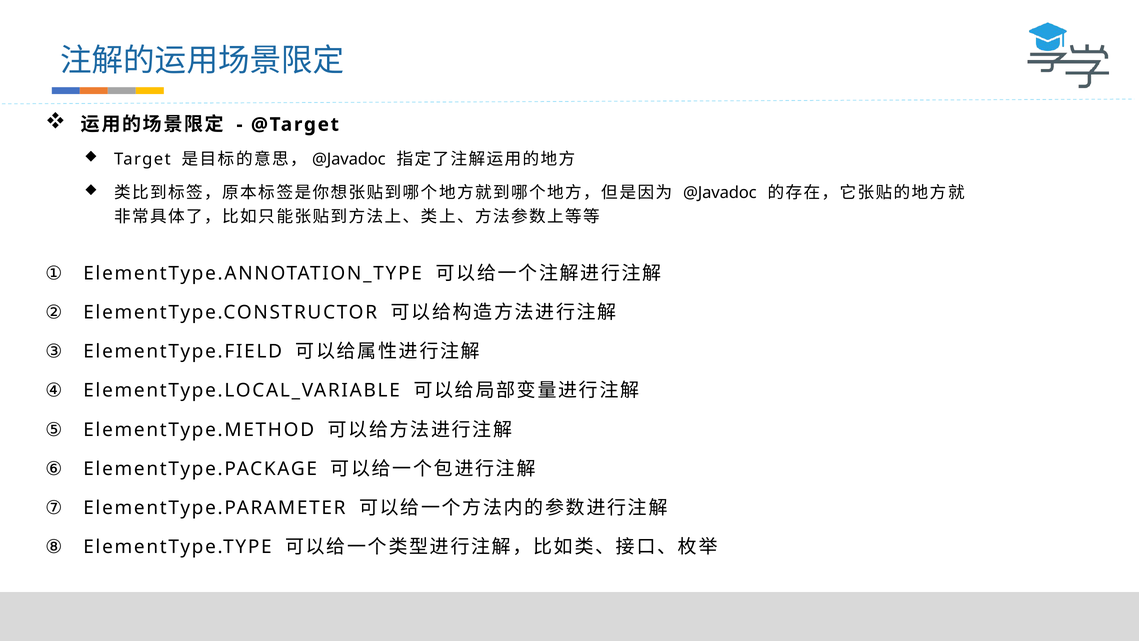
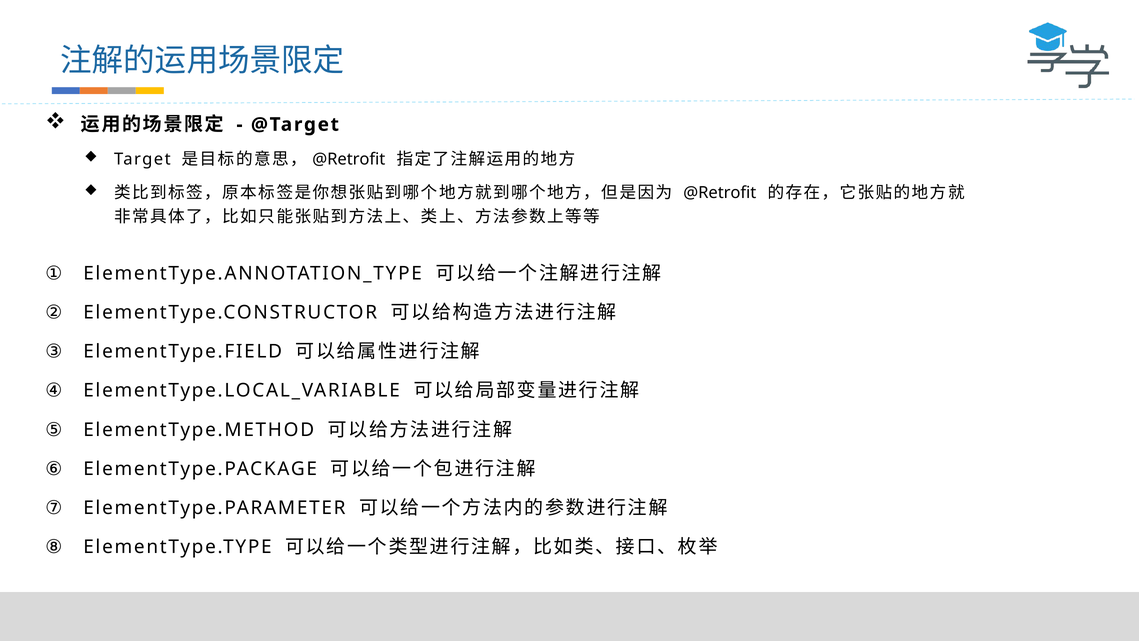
@Javadoc: @Javadoc -> @Retrofit (349, 159)
@Javadoc: @Javadoc -> @Retrofit (720, 193)
